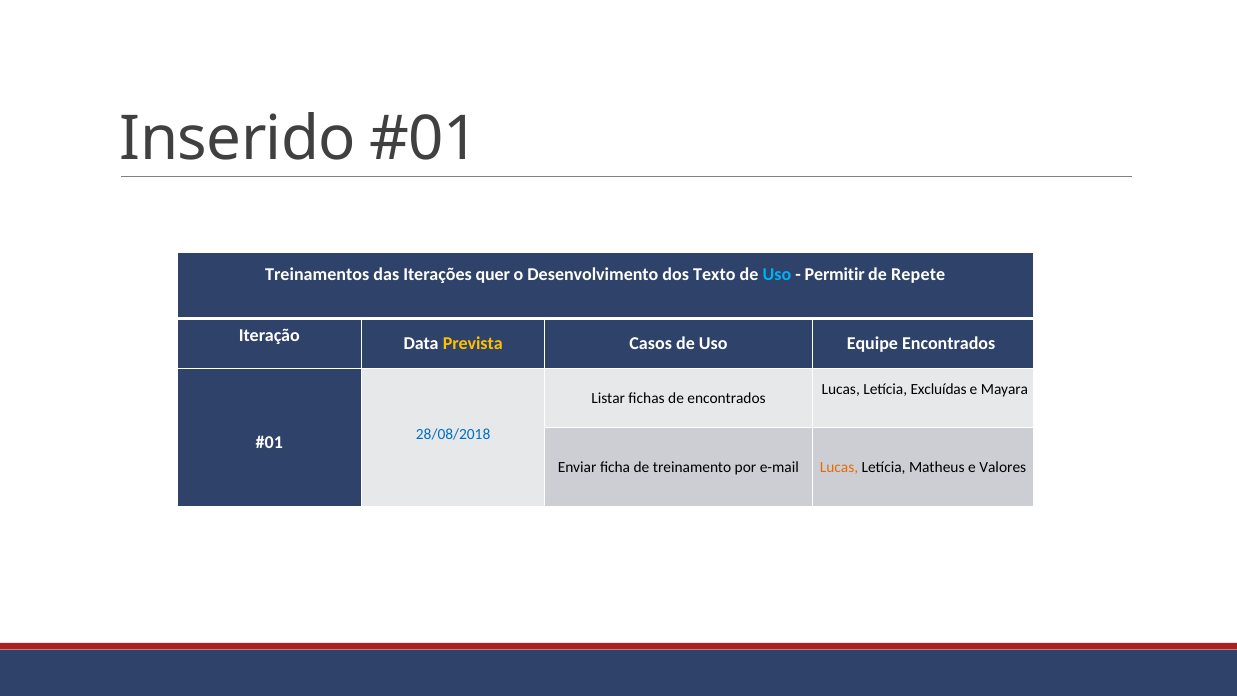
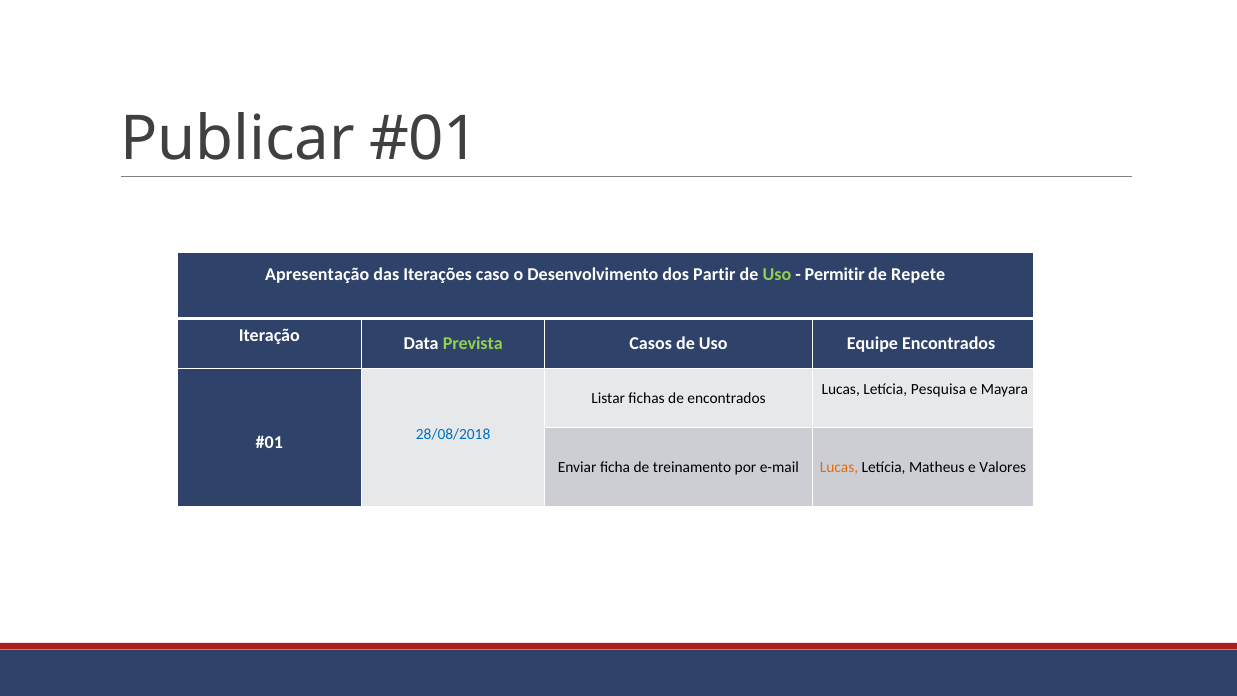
Inserido: Inserido -> Publicar (238, 139)
Treinamentos: Treinamentos -> Apresentação (317, 275)
quer: quer -> caso (493, 275)
Texto: Texto -> Partir (714, 275)
Uso colour: light blue -> light green (777, 275)
Prevista colour: yellow -> light green (473, 344)
Excluídas: Excluídas -> Pesquisa (939, 389)
